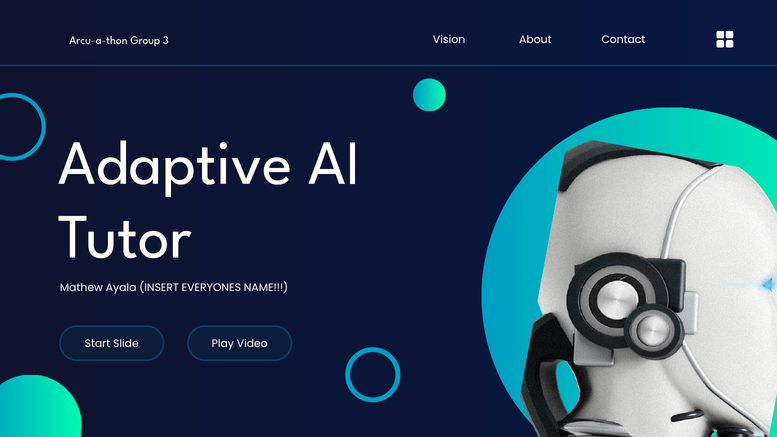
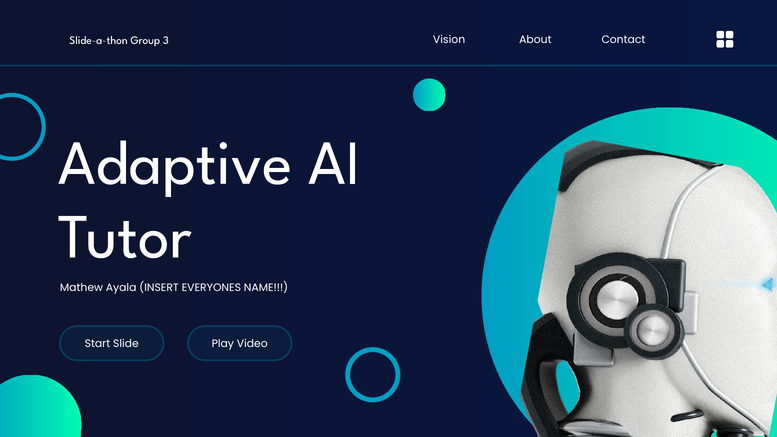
Arcu-a-thon: Arcu-a-thon -> Slide-a-thon (98, 40)
